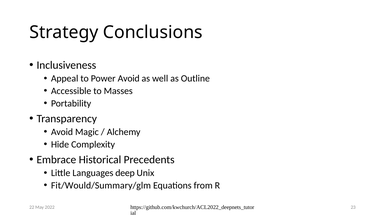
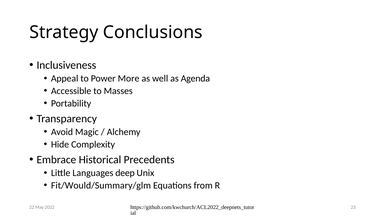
Power Avoid: Avoid -> More (129, 78)
Outline: Outline -> Agenda (195, 78)
